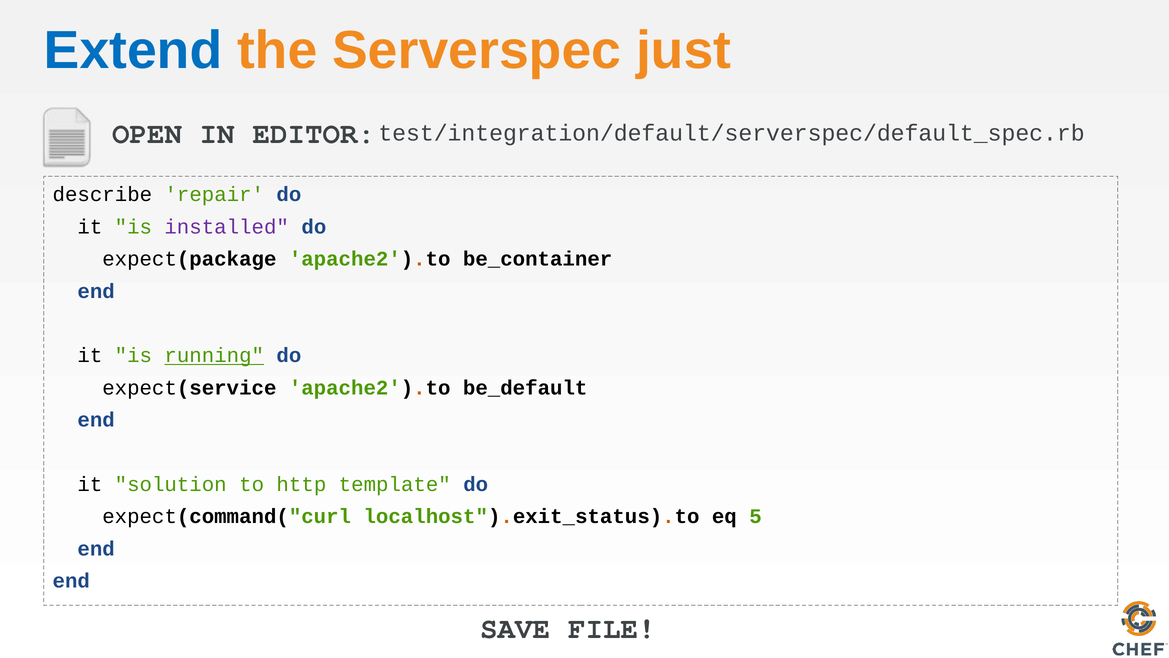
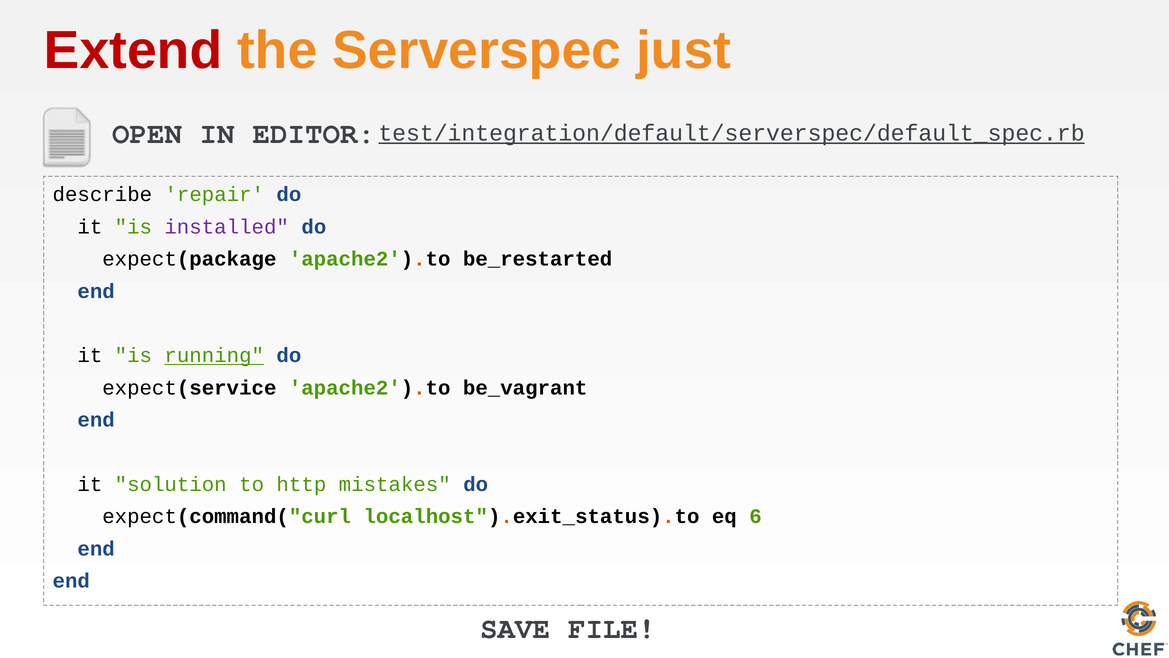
Extend colour: blue -> red (133, 51)
test/integration/default/serverspec/default_spec.rb underline: none -> present (732, 133)
be_container: be_container -> be_restarted (538, 259)
be_default: be_default -> be_vagrant (525, 387)
template: template -> mistakes (395, 484)
5: 5 -> 6 (756, 516)
